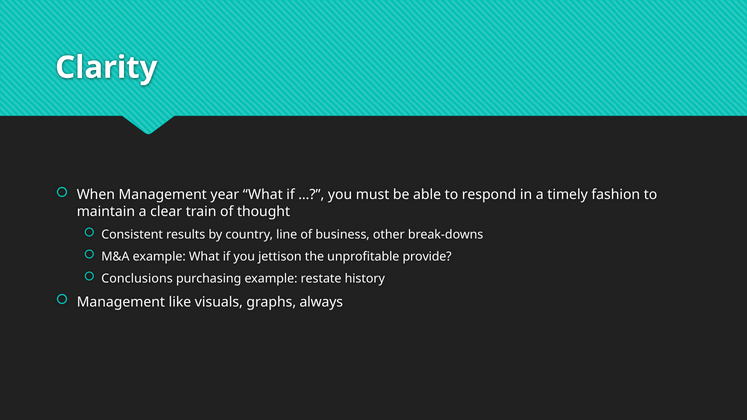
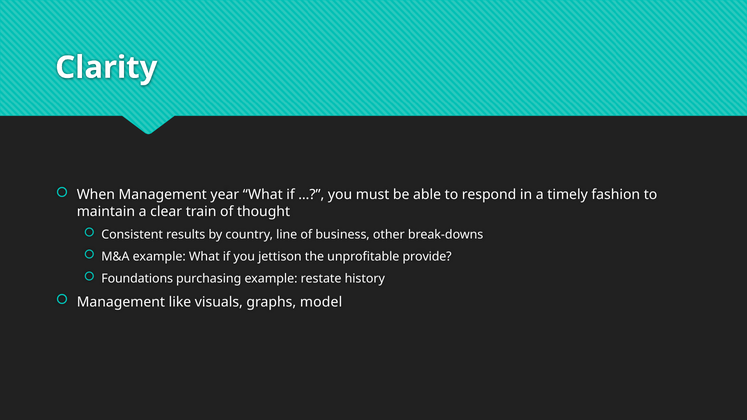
Conclusions: Conclusions -> Foundations (137, 279)
always: always -> model (321, 302)
